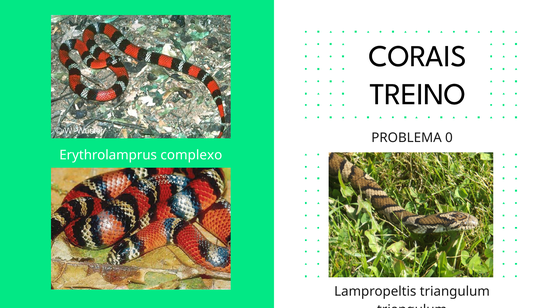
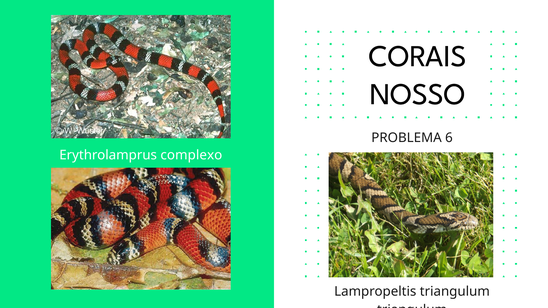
TREINO: TREINO -> NOSSO (418, 94)
0: 0 -> 6 (449, 138)
